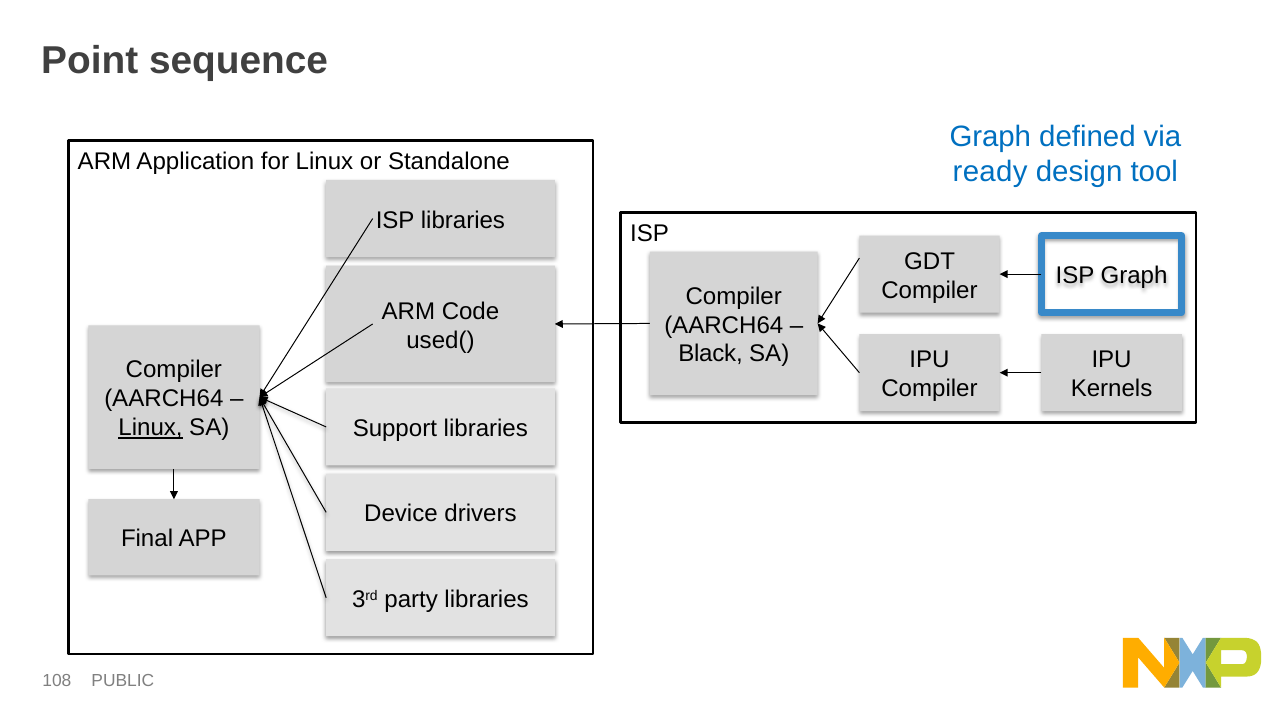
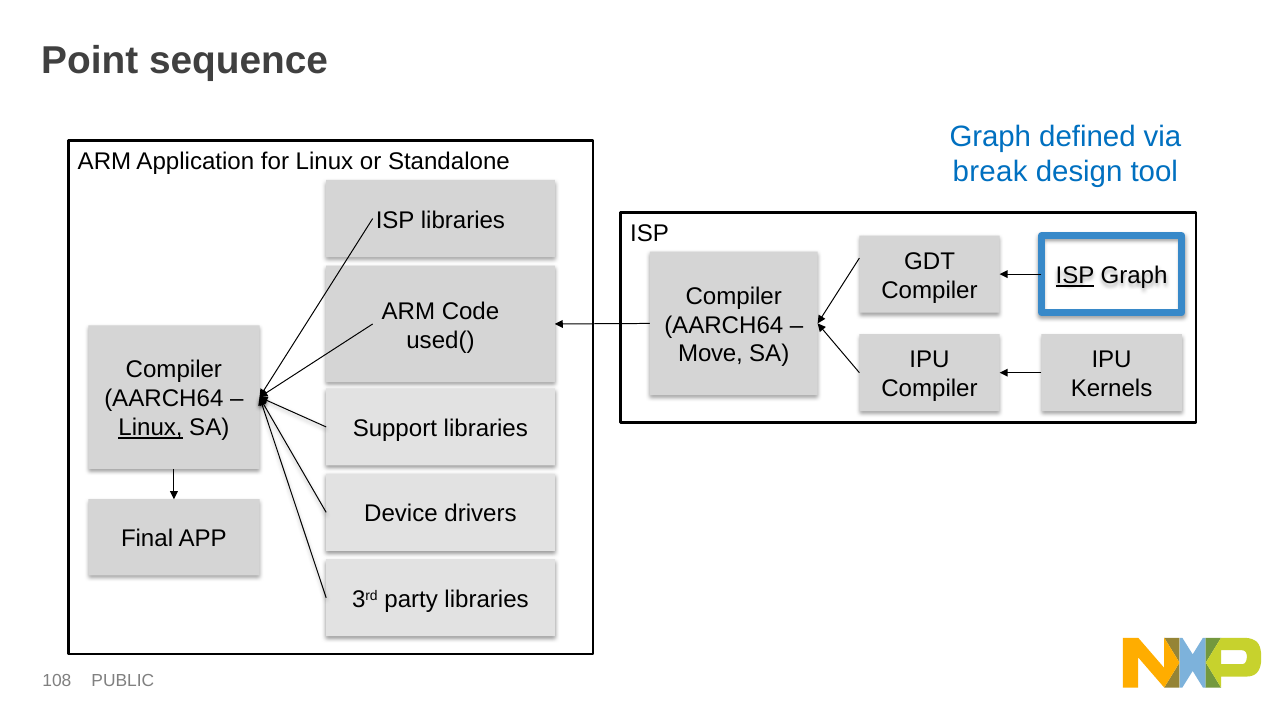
ready: ready -> break (990, 172)
ISP underline: none -> present (1075, 276)
Black: Black -> Move (711, 354)
